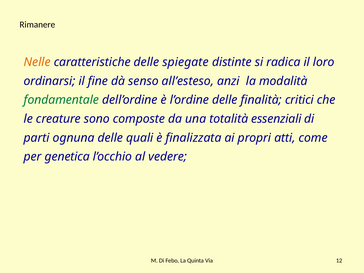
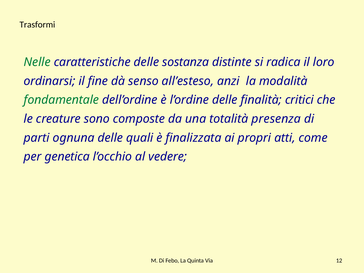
Rimanere: Rimanere -> Trasformi (37, 25)
Nelle colour: orange -> green (37, 62)
spiegate: spiegate -> sostanza (186, 62)
essenziali: essenziali -> presenza (276, 119)
